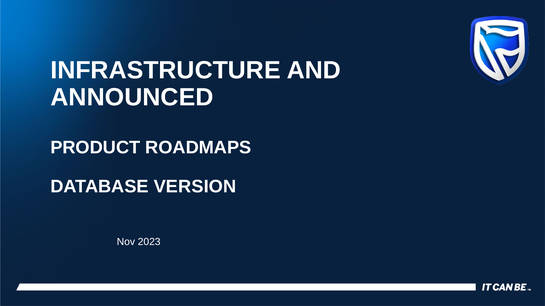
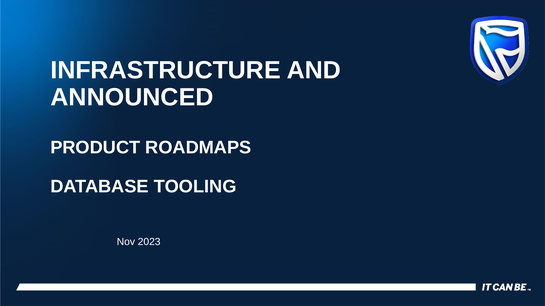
VERSION: VERSION -> TOOLING (195, 187)
